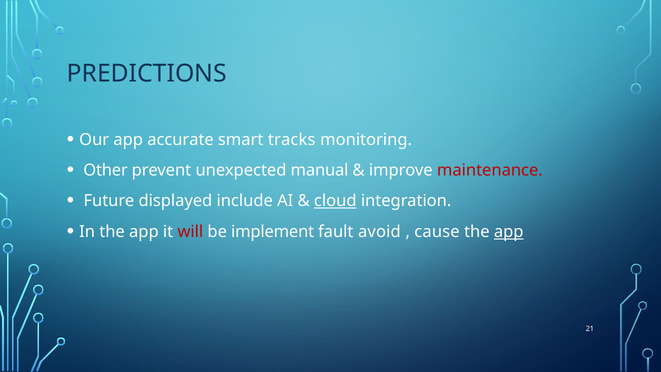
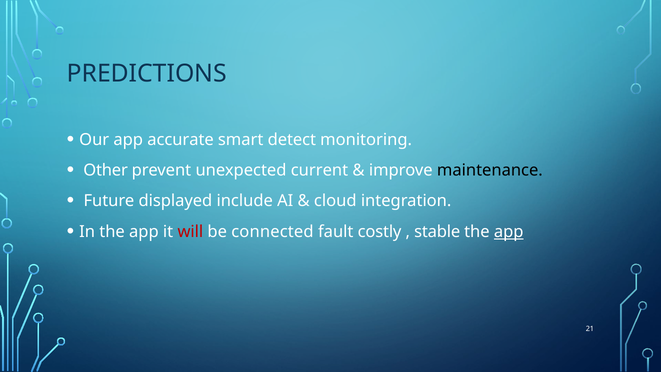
tracks: tracks -> detect (292, 139)
manual: manual -> current (319, 170)
maintenance colour: red -> black (490, 170)
cloud underline: present -> none (335, 201)
implement: implement -> connected (272, 232)
avoid: avoid -> costly (380, 232)
cause: cause -> stable (437, 232)
